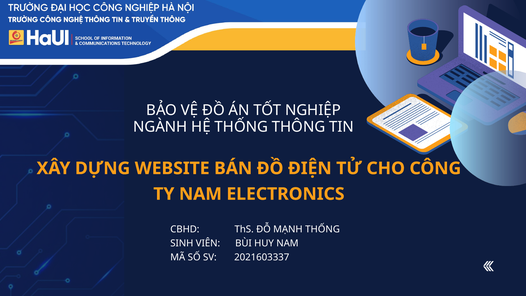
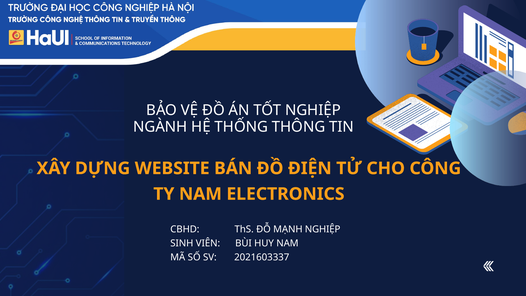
MẠNH THỐNG: THỐNG -> NGHIỆP (323, 229)
